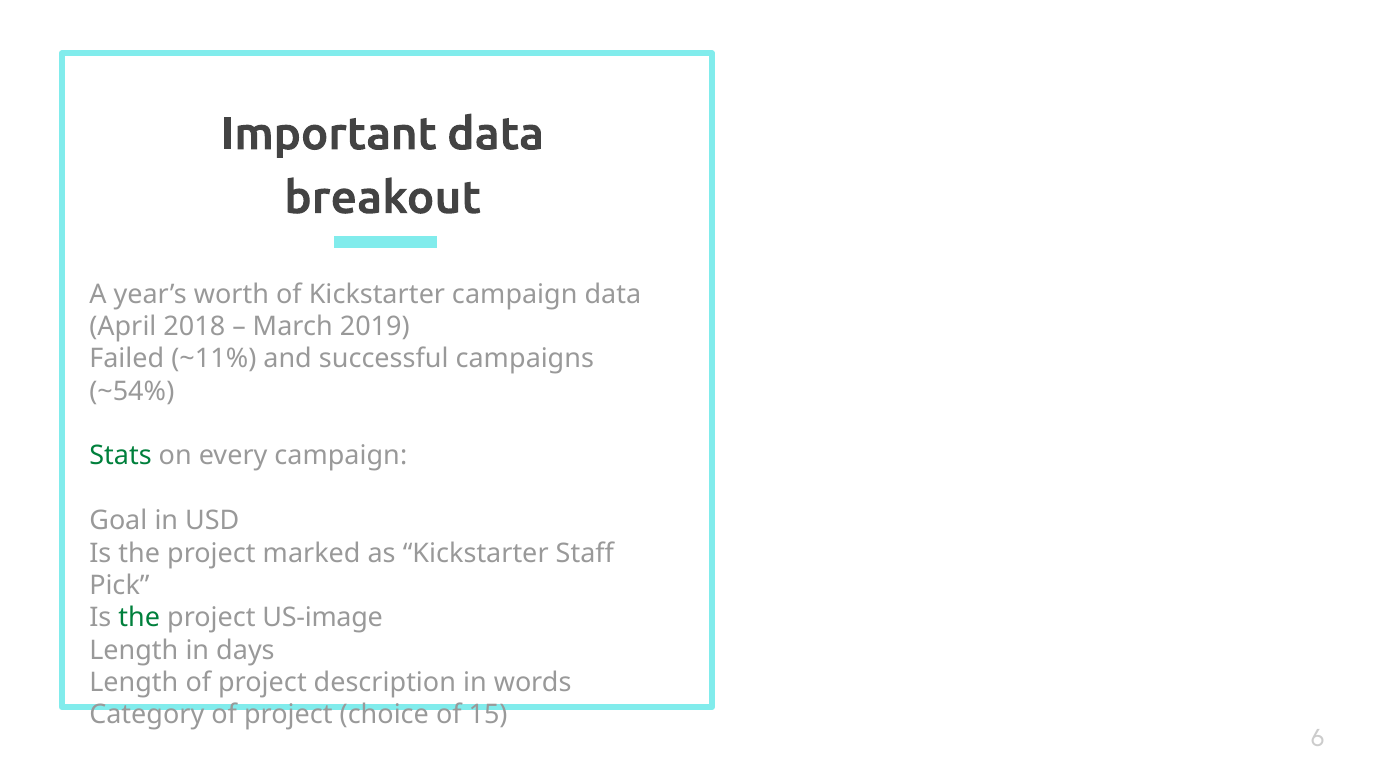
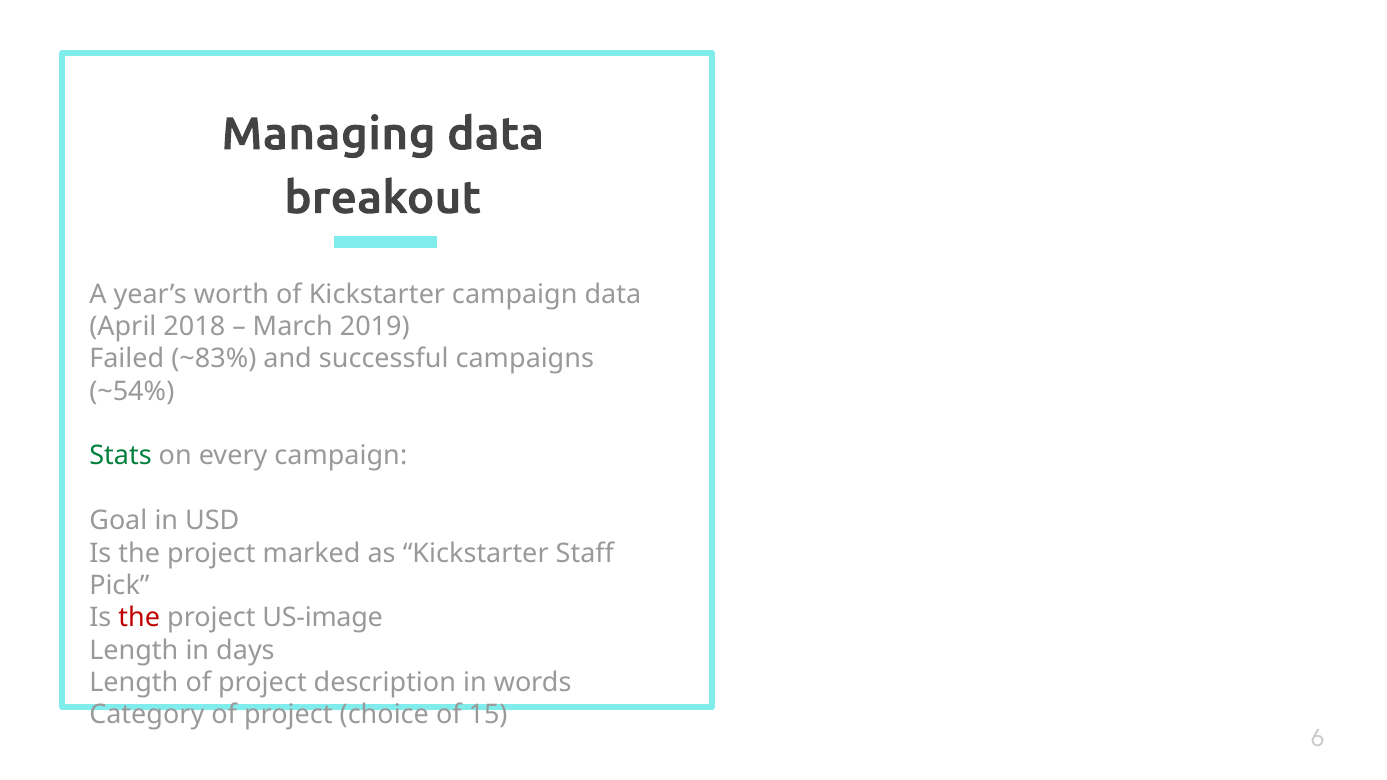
Important: Important -> Managing (329, 134)
~11%: ~11% -> ~83% (214, 359)
the colour: green -> red (139, 618)
